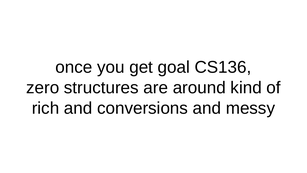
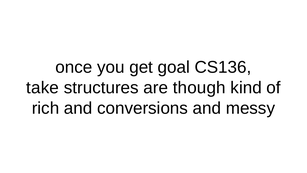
zero: zero -> take (43, 88)
around: around -> though (199, 88)
